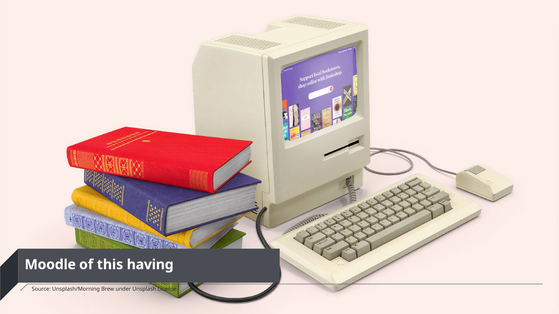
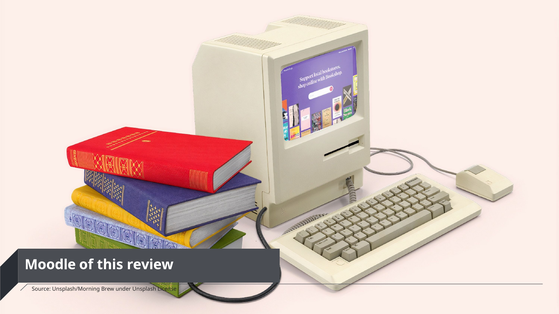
having: having -> review (150, 265)
